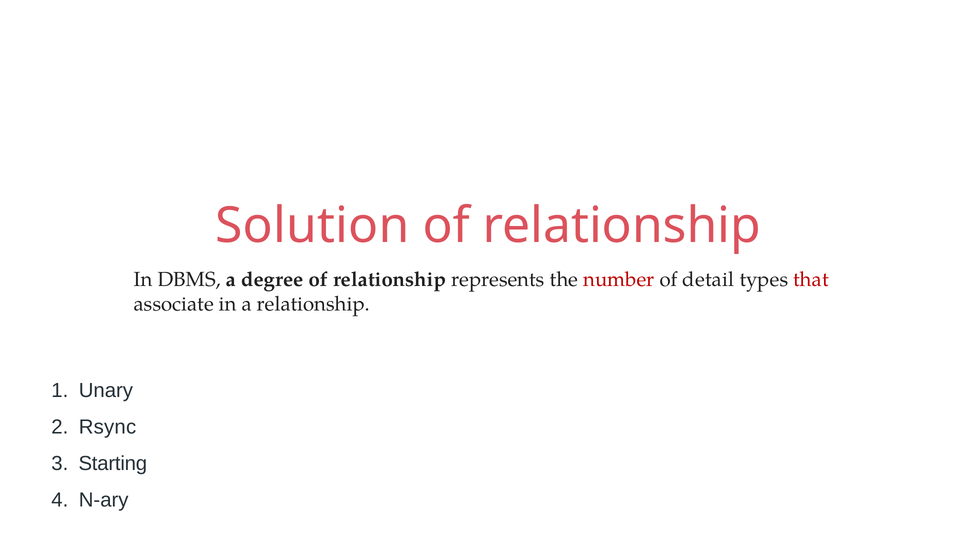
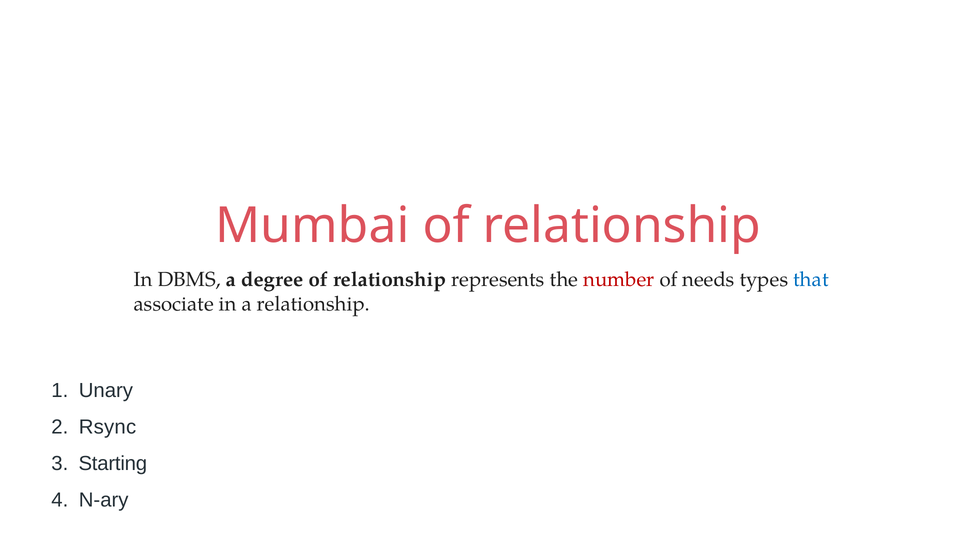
Solution: Solution -> Mumbai (312, 226)
detail: detail -> needs (708, 280)
that colour: red -> blue (811, 280)
